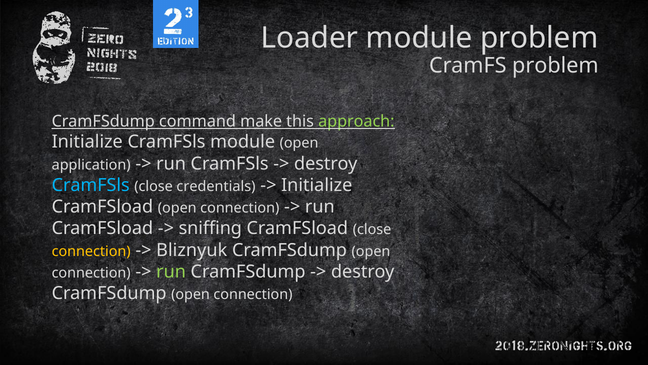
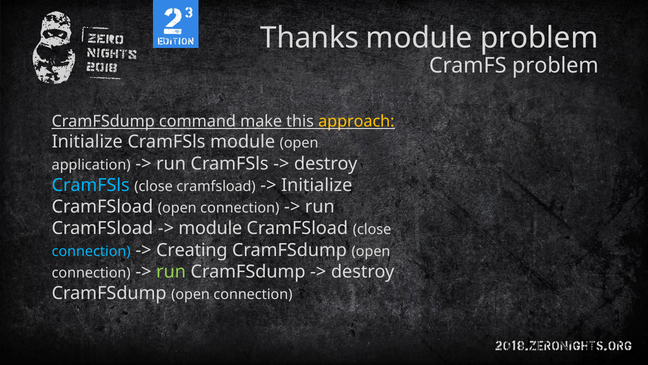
Loader: Loader -> Thanks (310, 38)
approach colour: light green -> yellow (356, 121)
close credentials: credentials -> cramfsload (216, 186)
sniffing: sniffing -> module (210, 228)
connection colour: yellow -> light blue (91, 251)
Bliznyuk: Bliznyuk -> Creating (192, 250)
